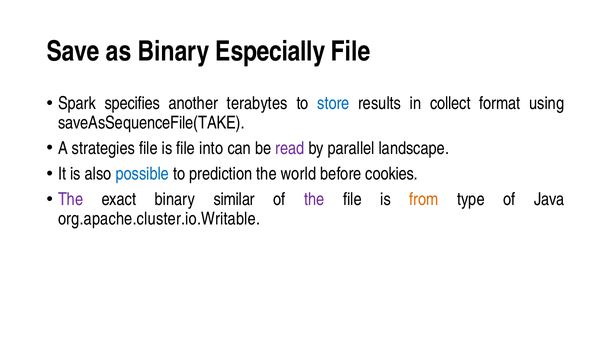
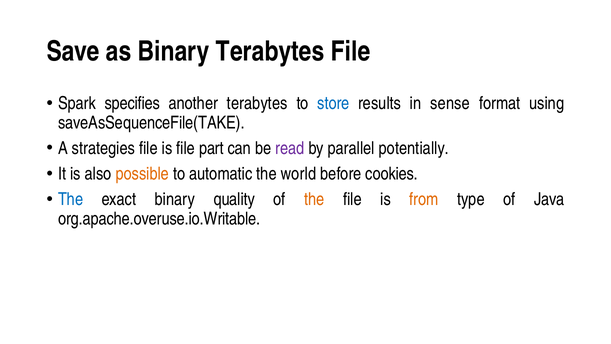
Binary Especially: Especially -> Terabytes (270, 51)
collect: collect -> sense (450, 103)
into: into -> part (211, 148)
landscape: landscape -> potentially (414, 148)
possible colour: blue -> orange (142, 174)
prediction: prediction -> automatic (221, 174)
The colour: purple -> blue (71, 199)
similar: similar -> quality (234, 199)
the colour: purple -> orange (314, 199)
org.apache.cluster.io.Writable: org.apache.cluster.io.Writable -> org.apache.overuse.io.Writable (159, 219)
